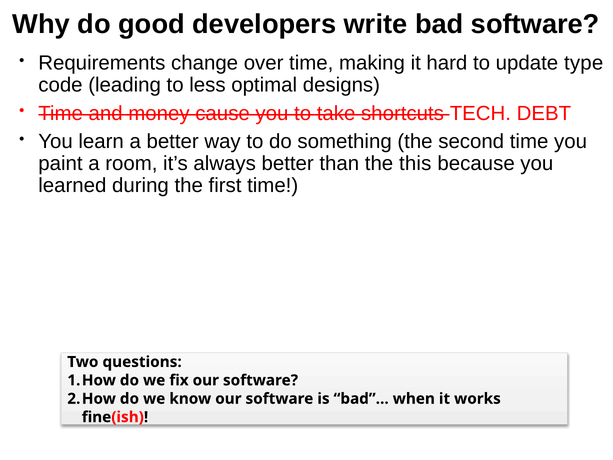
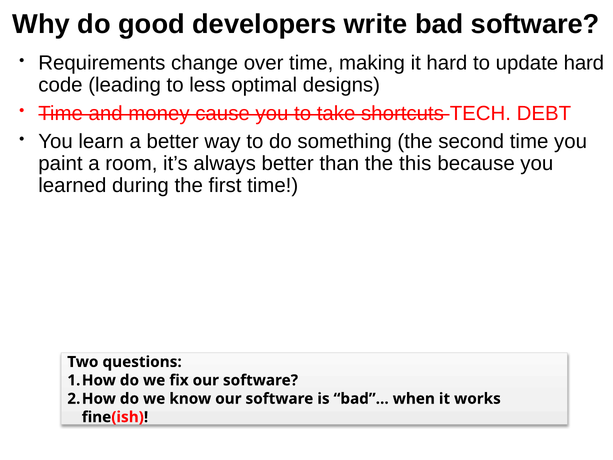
update type: type -> hard (584, 63)
